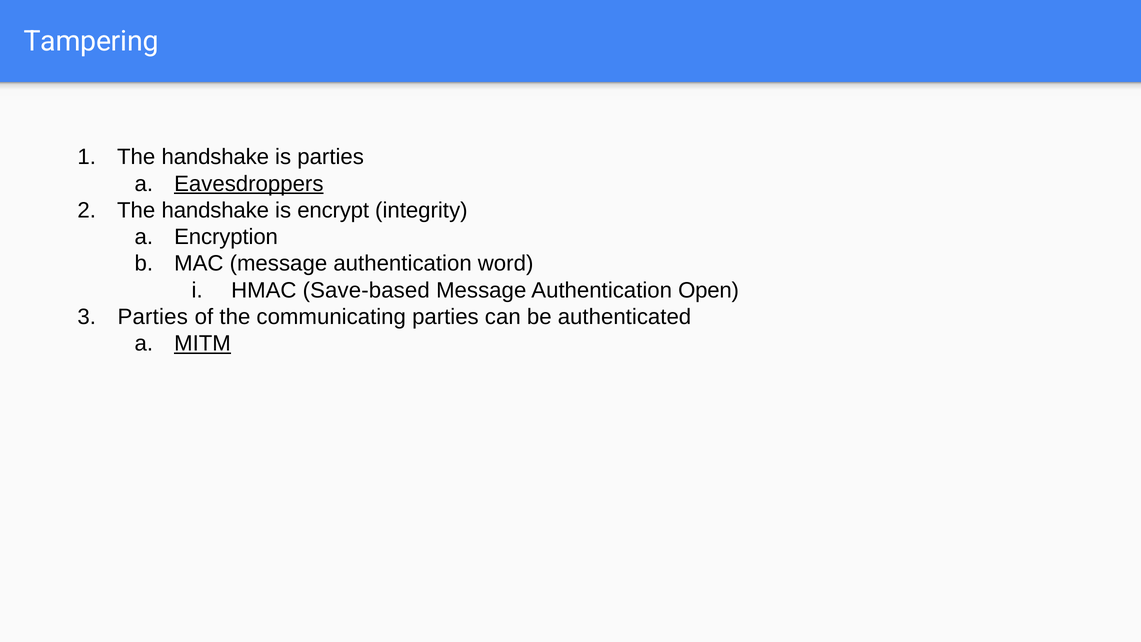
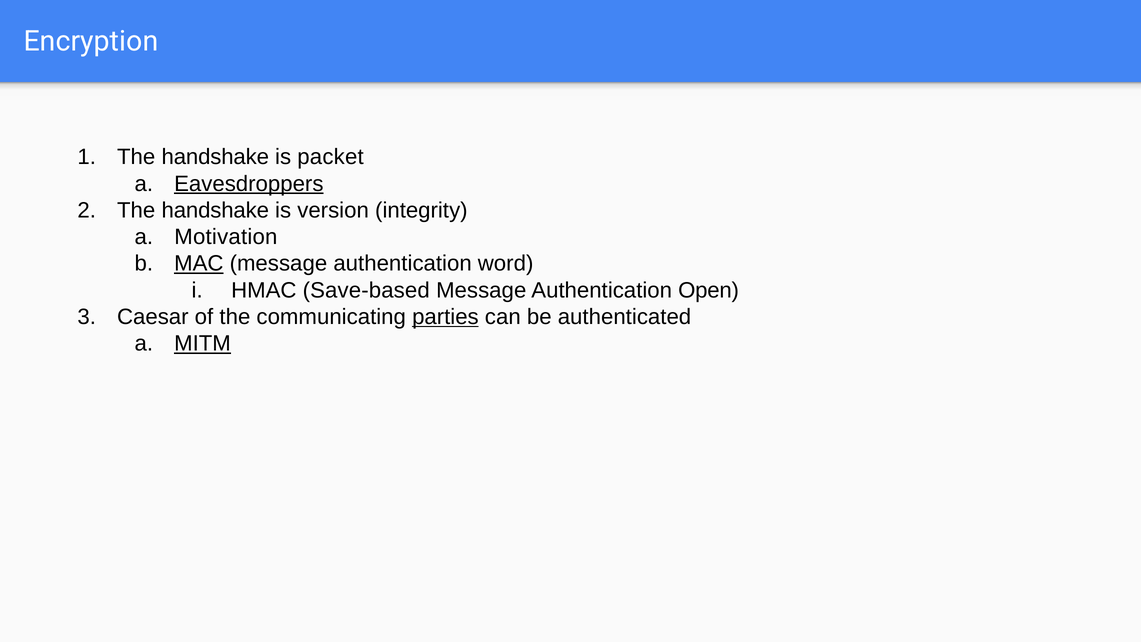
Tampering: Tampering -> Encryption (91, 42)
is parties: parties -> packet (331, 157)
encrypt: encrypt -> version (333, 210)
Encryption: Encryption -> Motivation (226, 237)
MAC underline: none -> present (199, 264)
Parties: Parties -> Caesar (153, 317)
parties underline: none -> present (445, 317)
